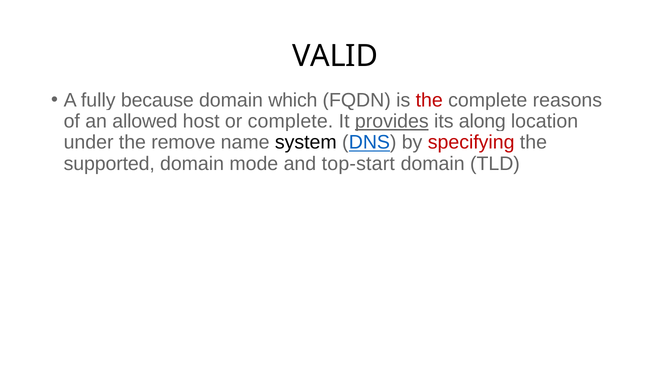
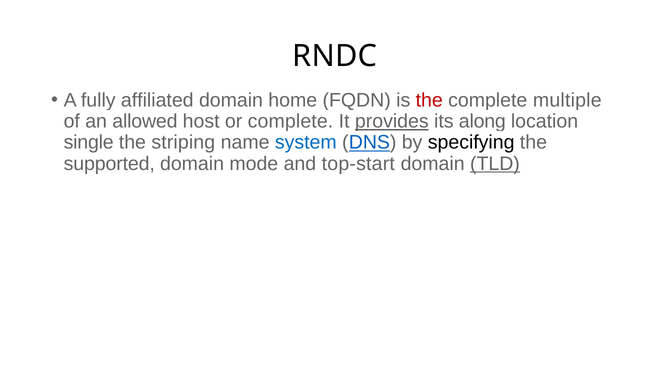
VALID: VALID -> RNDC (335, 56)
because: because -> affiliated (157, 100)
which: which -> home (293, 100)
reasons: reasons -> multiple (567, 100)
under: under -> single (89, 142)
remove: remove -> striping (183, 142)
system colour: black -> blue (306, 142)
specifying colour: red -> black (471, 142)
TLD underline: none -> present (495, 164)
